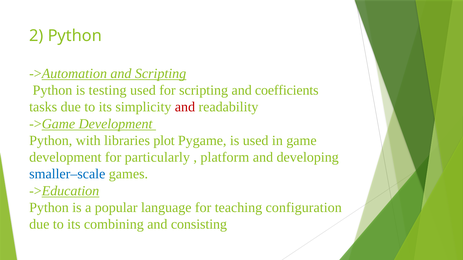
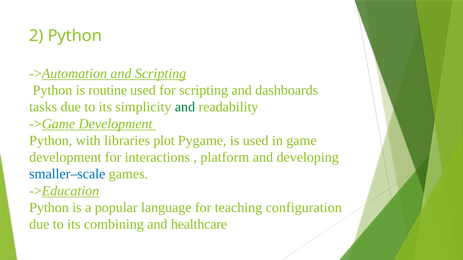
testing: testing -> routine (108, 90)
coefficients: coefficients -> dashboards (287, 90)
and colour: red -> green (185, 107)
particularly: particularly -> interactions (157, 158)
consisting: consisting -> healthcare (199, 225)
